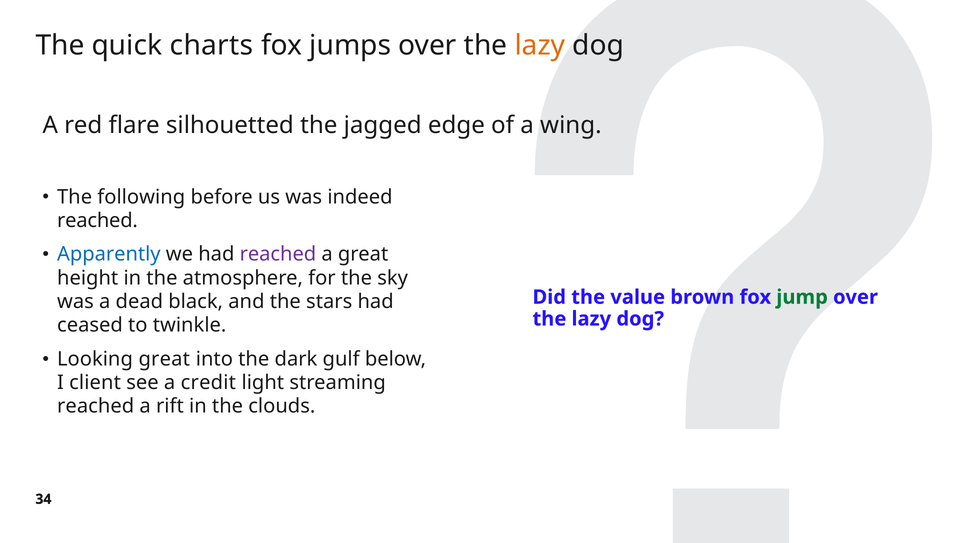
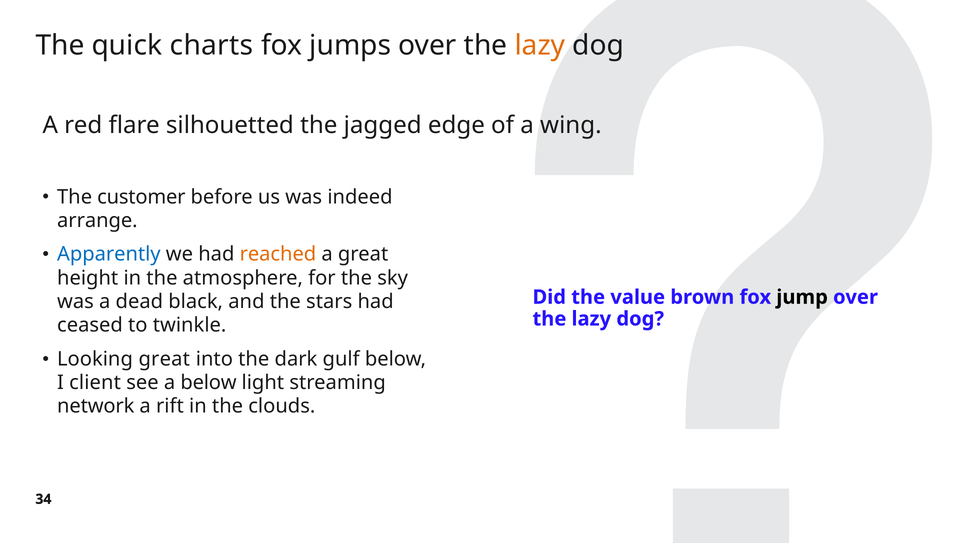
following: following -> customer (141, 197)
reached: reached -> arrange (97, 221)
reached colour: purple -> orange (278, 254)
jump colour: green -> black (802, 297)
a credit: credit -> below (209, 383)
reached: reached -> network (96, 407)
